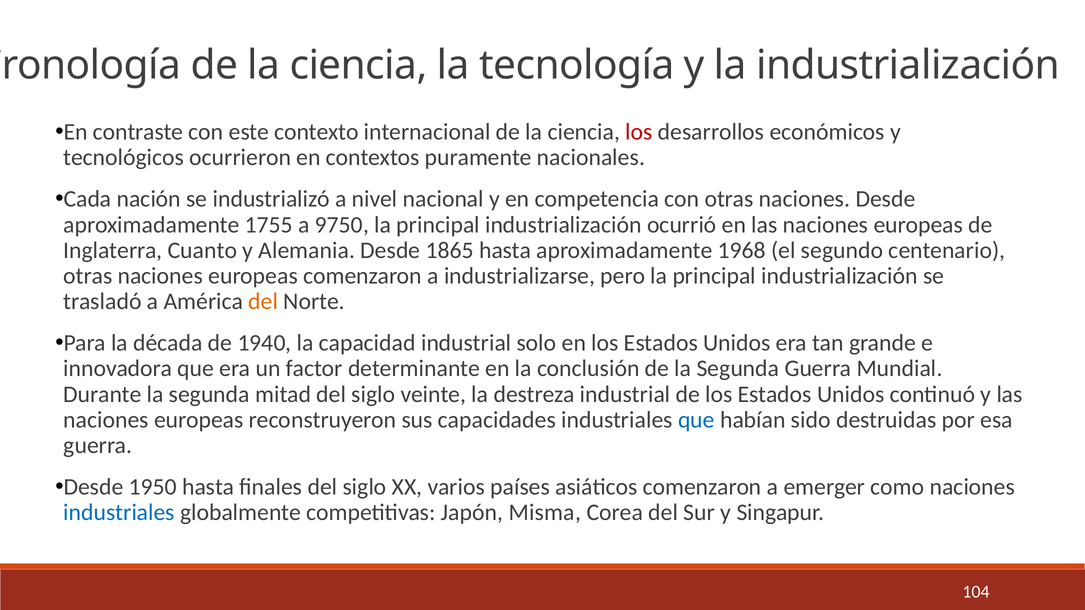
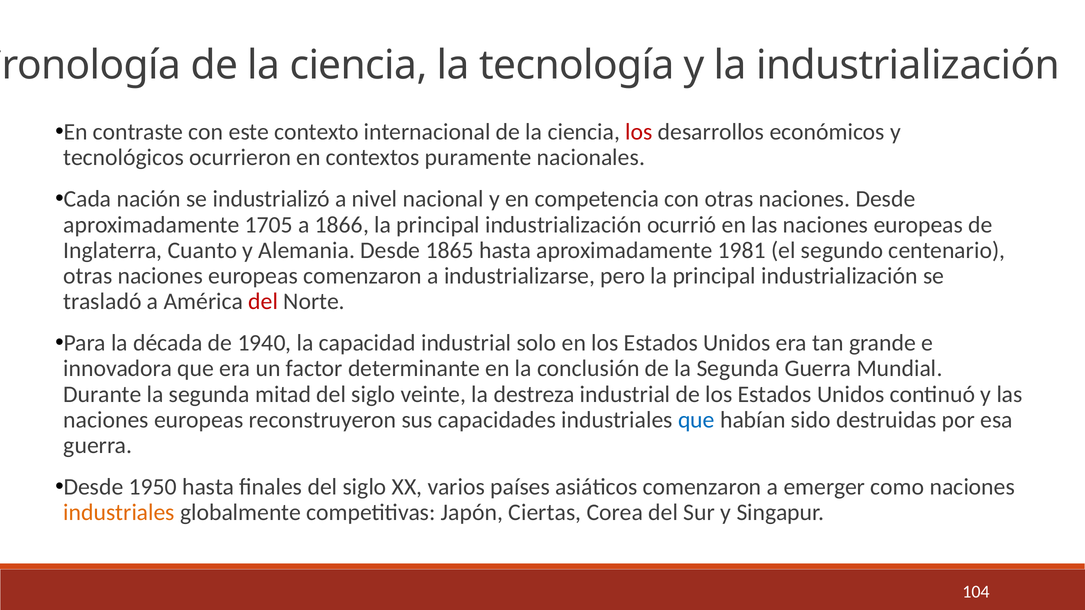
1755: 1755 -> 1705 (269, 225)
9750: 9750 -> 1866 (342, 225)
1968: 1968 -> 1981 (742, 250)
del colour: orange -> red (263, 302)
industriales colour: blue -> orange (119, 513)
Misma: Misma -> Ciertas (545, 513)
